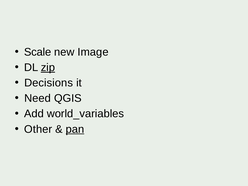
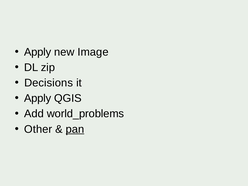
Scale: Scale -> Apply (38, 52)
zip underline: present -> none (48, 67)
Need: Need -> Apply (38, 98)
world_variables: world_variables -> world_problems (85, 114)
